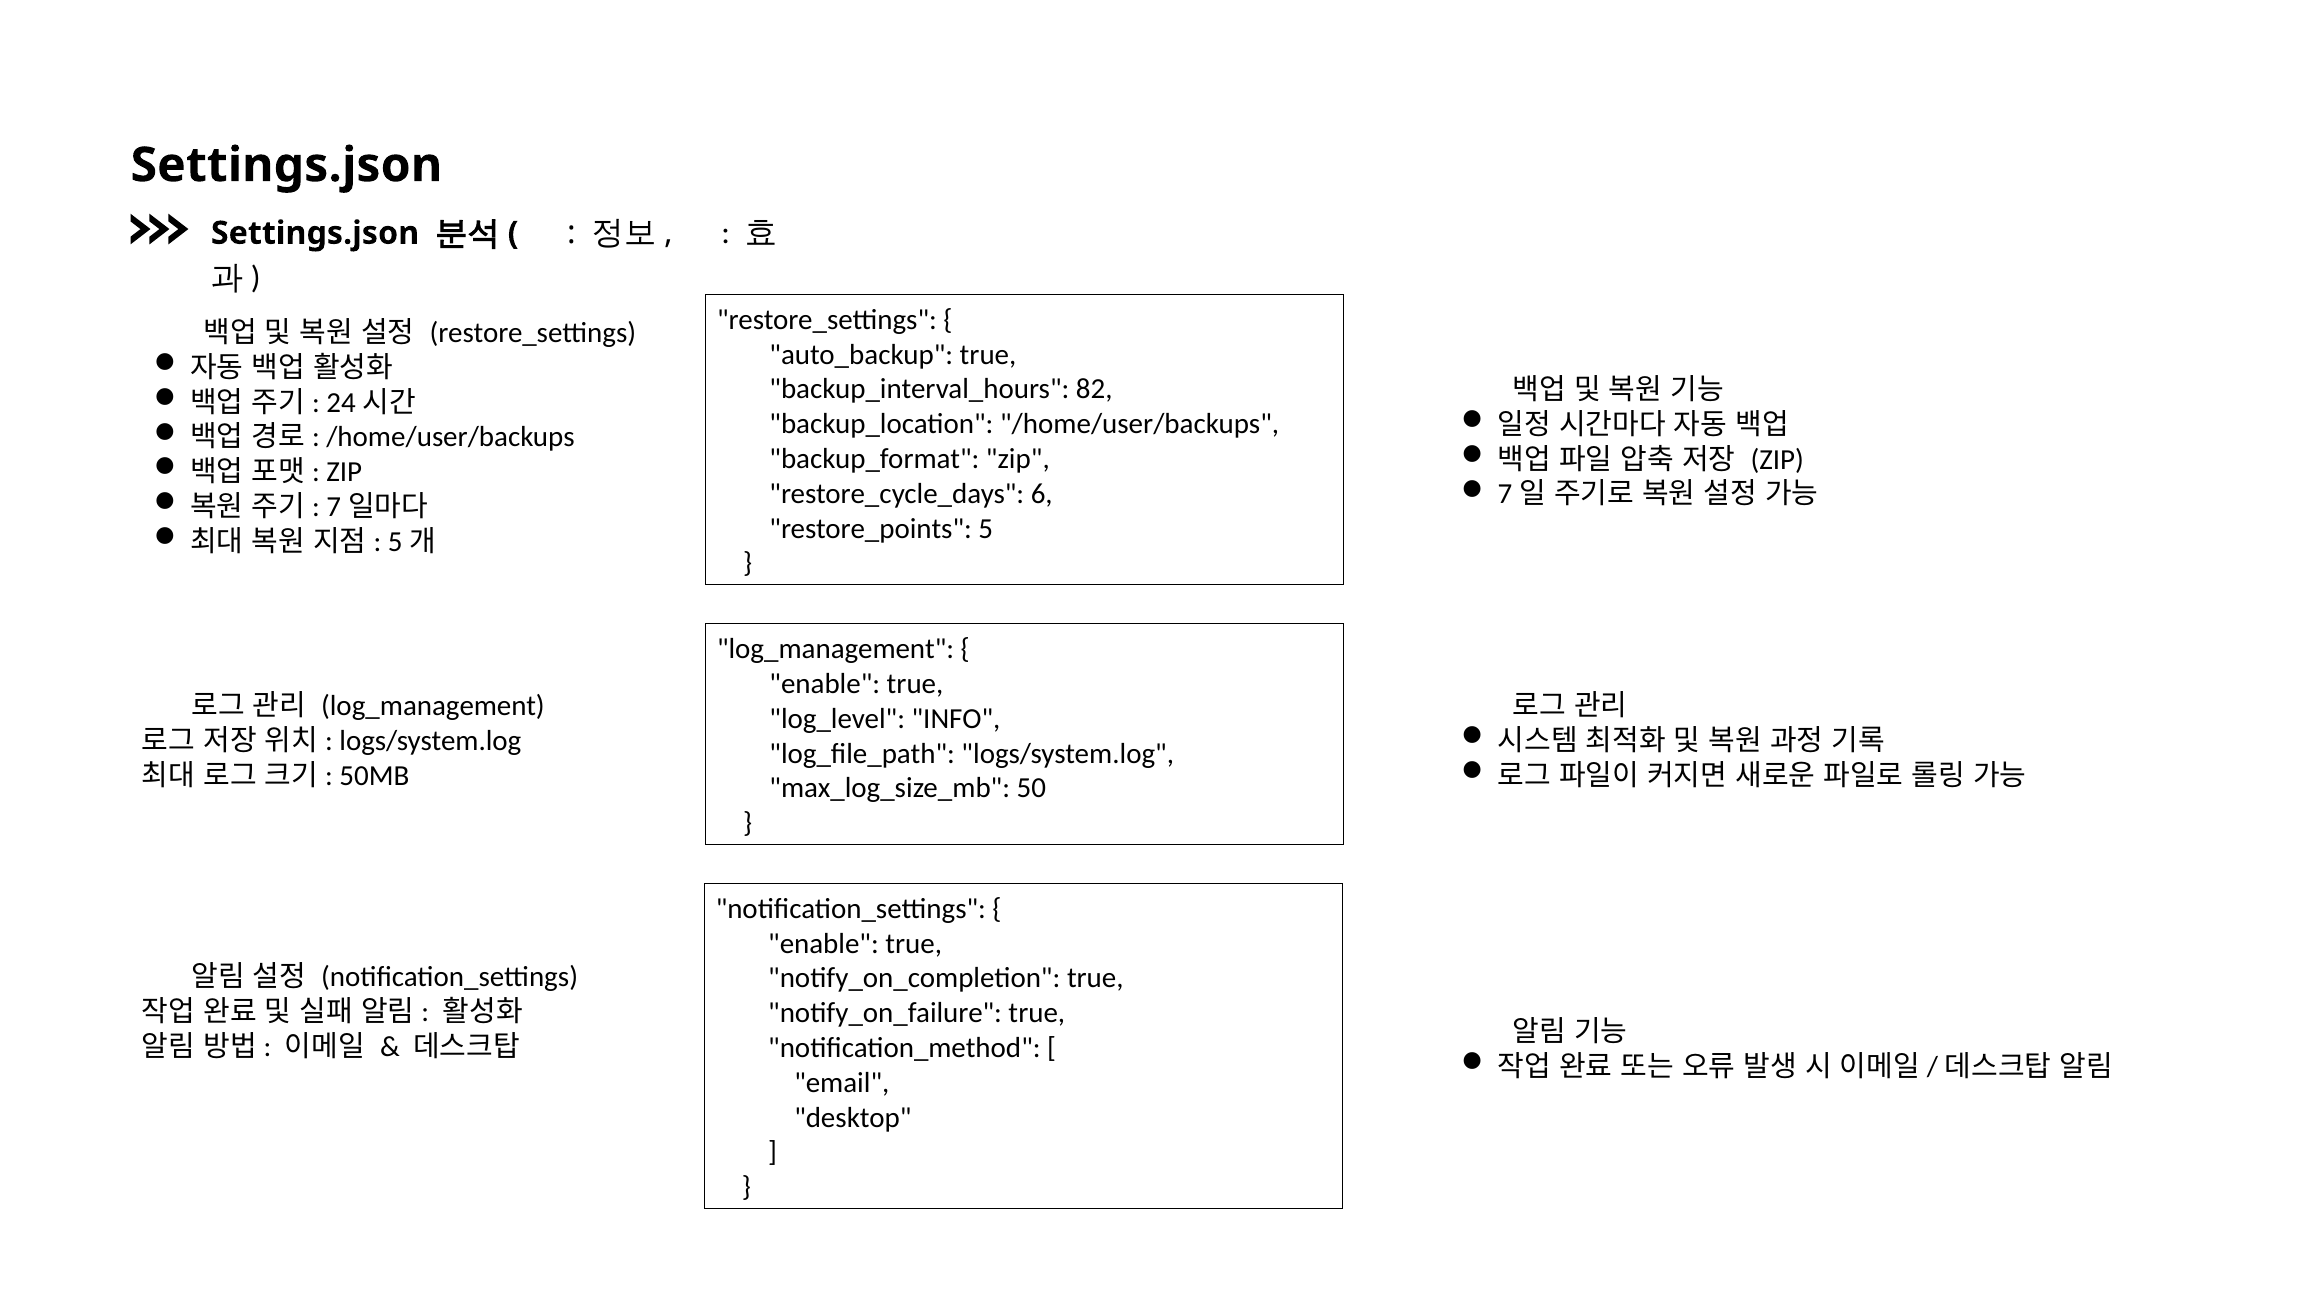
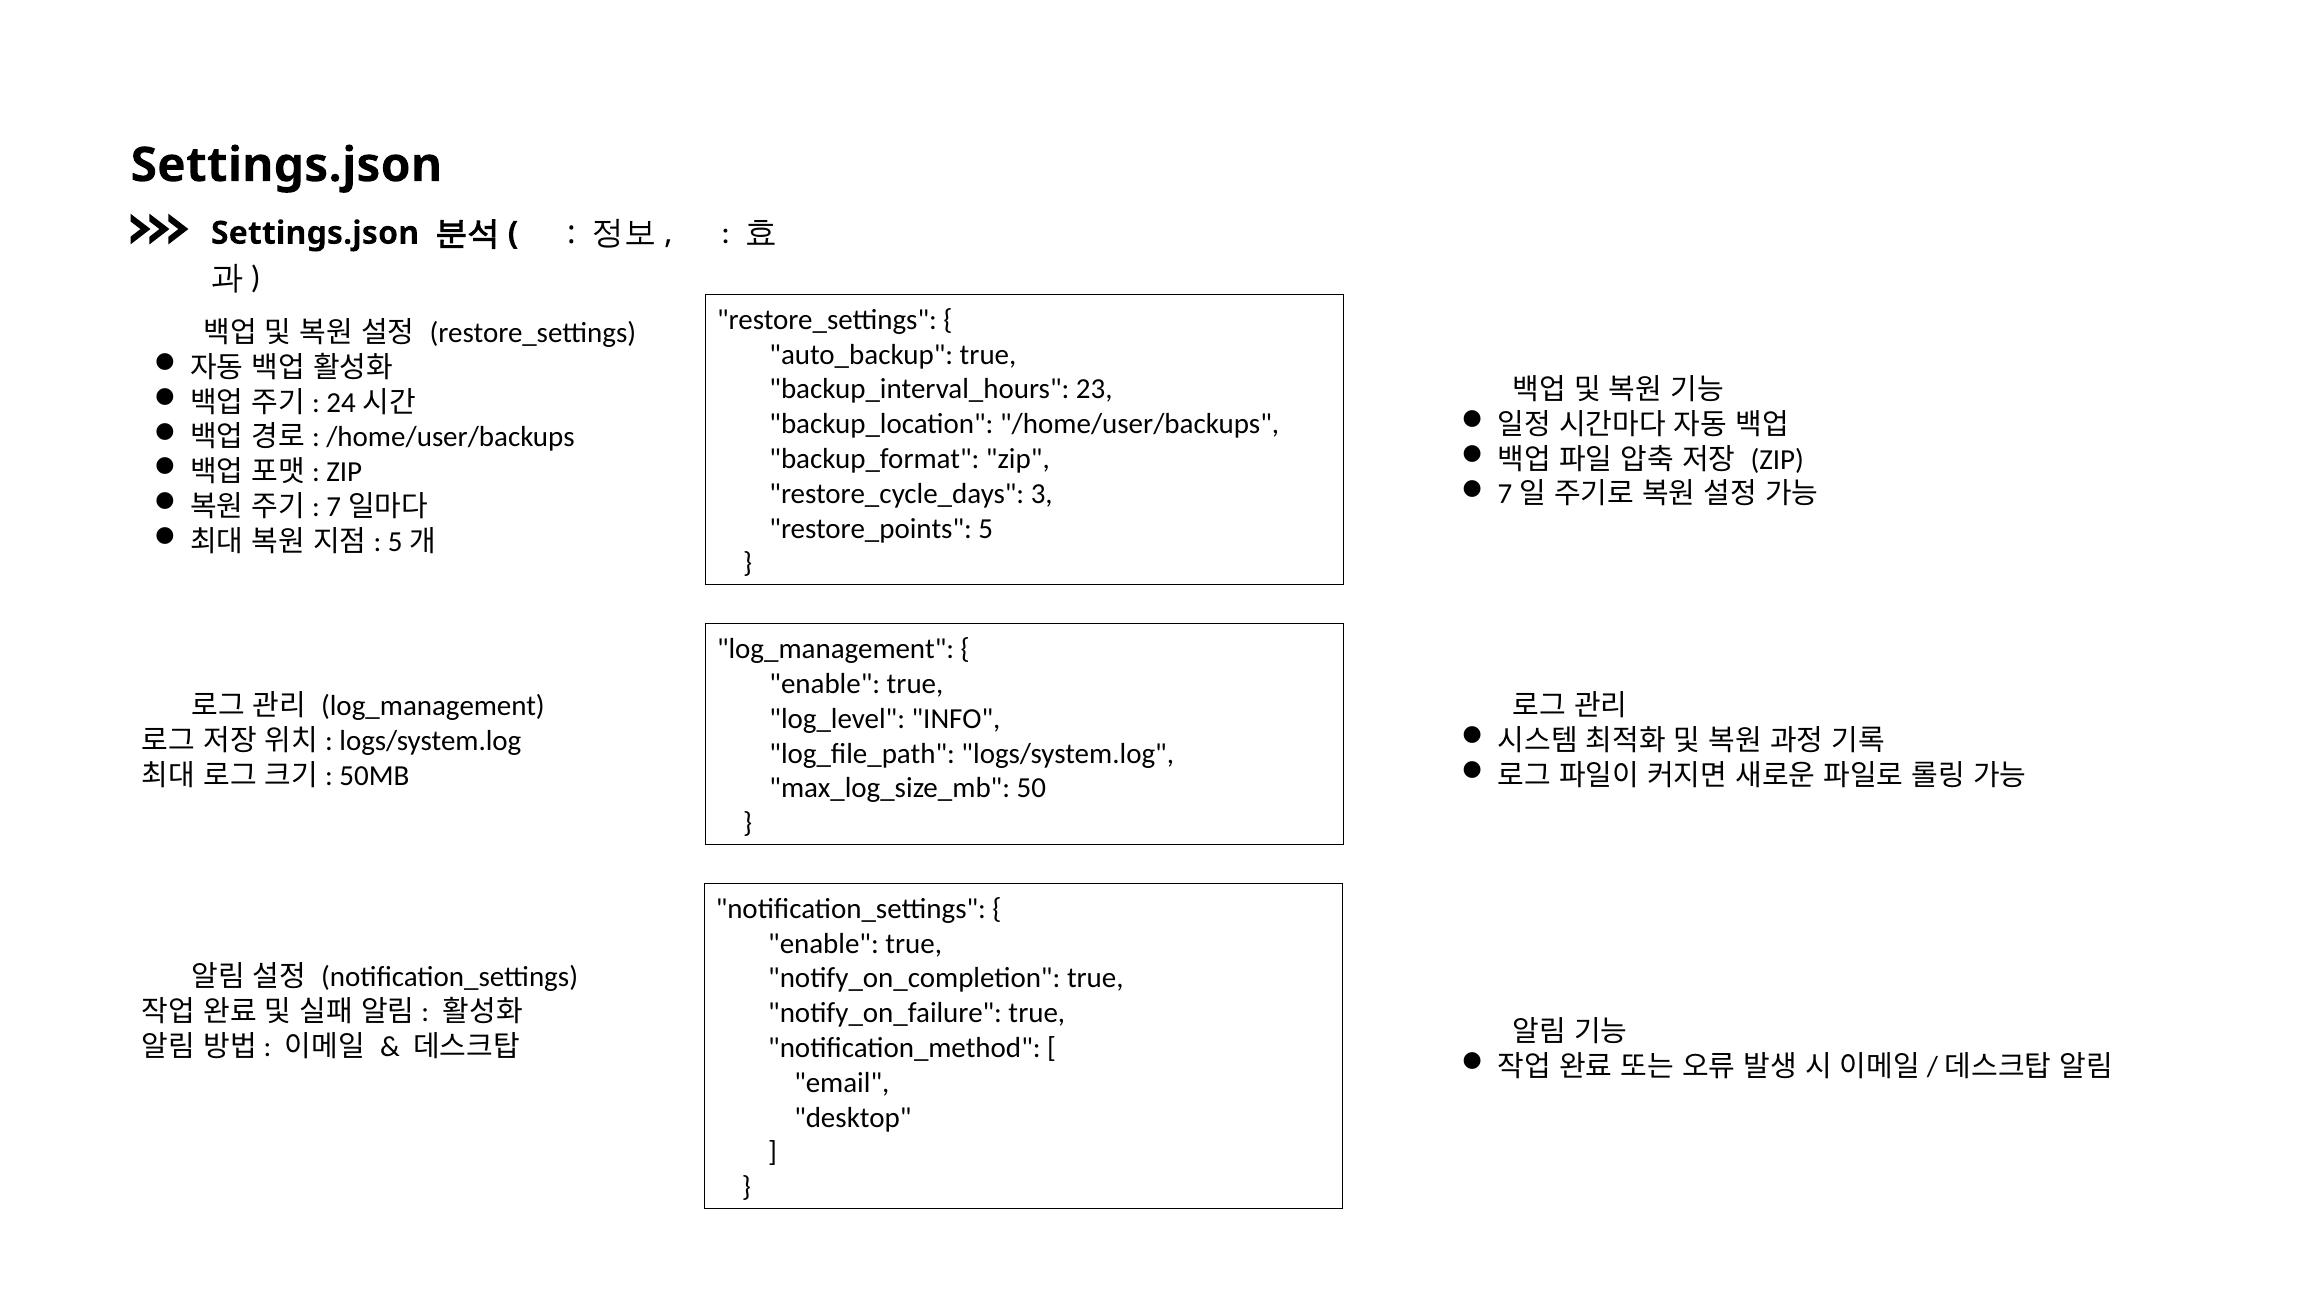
82: 82 -> 23 (1094, 389)
6: 6 -> 3 (1042, 494)
